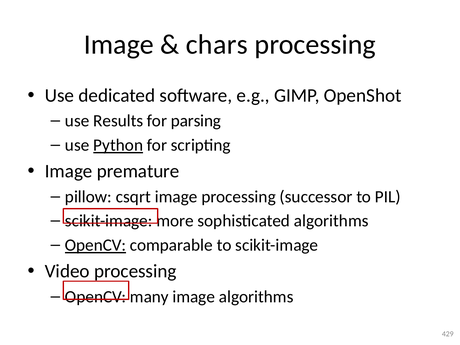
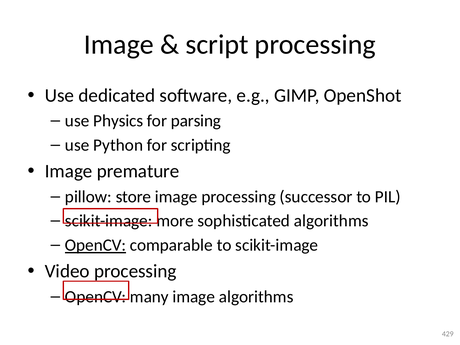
chars: chars -> script (217, 45)
Results: Results -> Physics (118, 121)
Python underline: present -> none (118, 145)
csqrt: csqrt -> store (133, 197)
